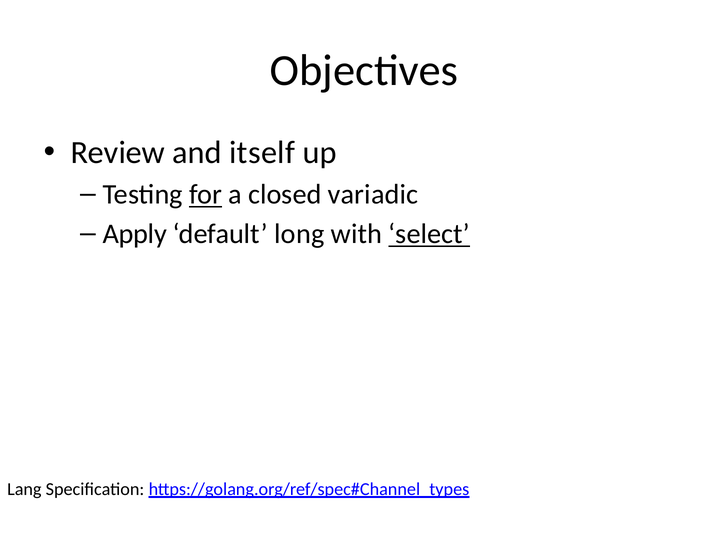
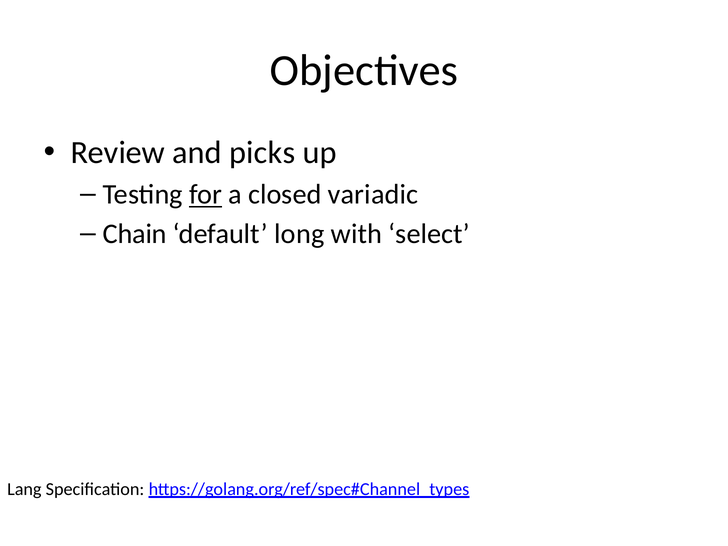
itself: itself -> picks (262, 153)
Apply: Apply -> Chain (135, 234)
select underline: present -> none (429, 234)
